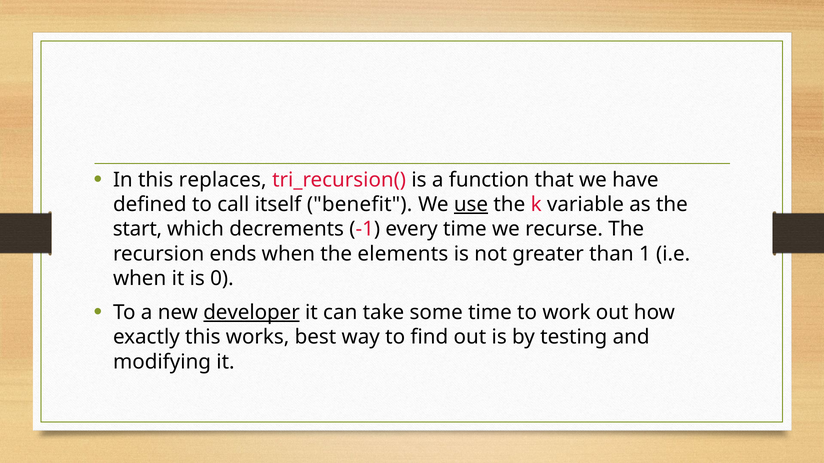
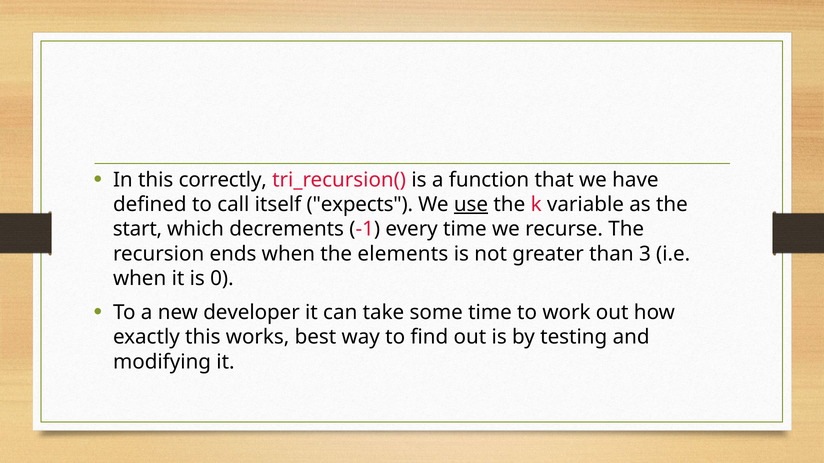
replaces: replaces -> correctly (223, 180)
benefit: benefit -> expects (360, 205)
1: 1 -> 3 (645, 254)
developer underline: present -> none (252, 313)
